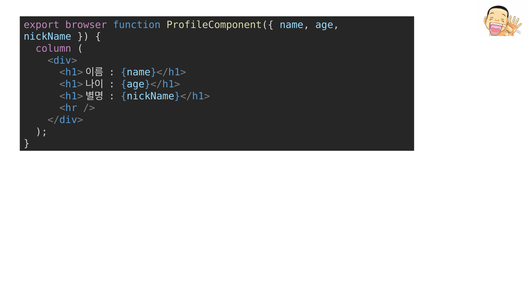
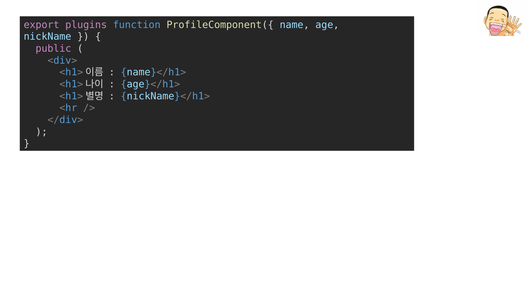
browser: browser -> plugins (86, 25)
column: column -> public (53, 49)
